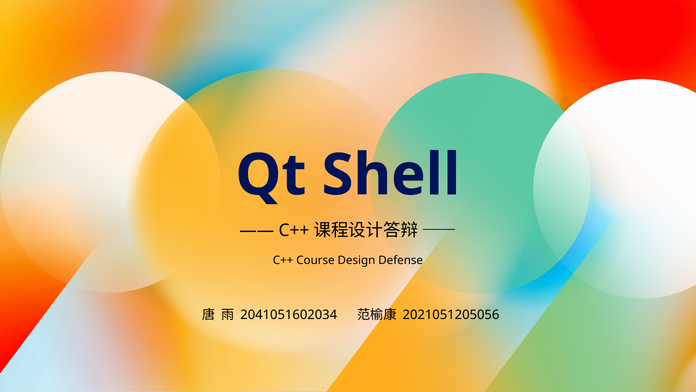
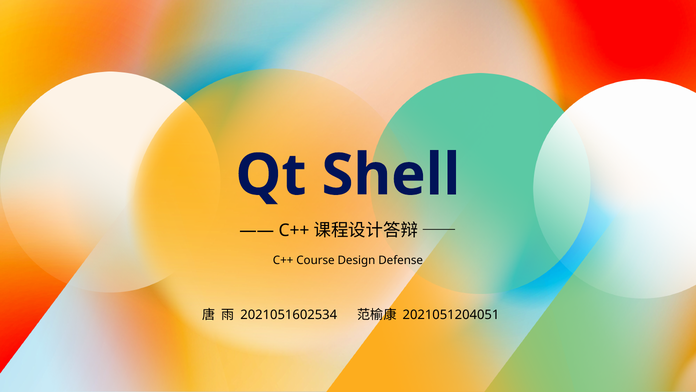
2041051602034: 2041051602034 -> 2021051602534 (289, 315)
2021051205056: 2021051205056 -> 2021051204051 (451, 315)
